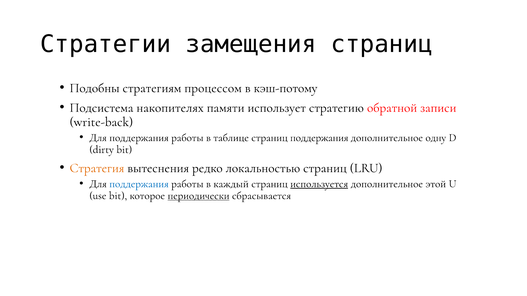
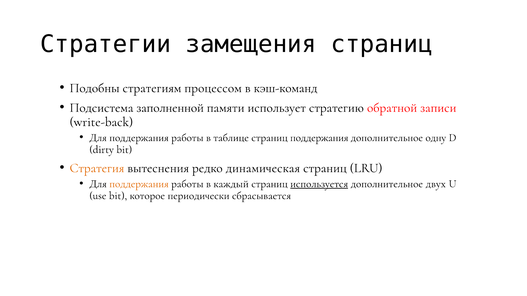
кэш-потому: кэш-потому -> кэш-команд (286, 88)
накопителях: накопителях -> заполненной (170, 108)
локальностью: локальностью -> динамическая (263, 168)
поддержания colour: blue -> orange (139, 184)
этой: этой -> двух (436, 184)
периодически underline: present -> none (199, 196)
